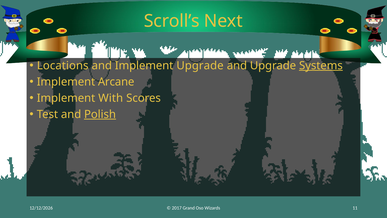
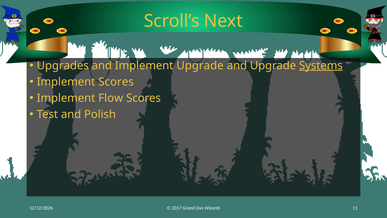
Locations: Locations -> Upgrades (63, 65)
Implement Arcane: Arcane -> Scores (116, 82)
With: With -> Flow (111, 98)
Polish underline: present -> none (100, 114)
